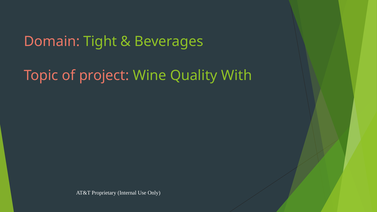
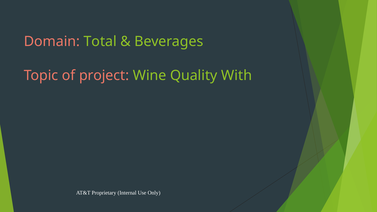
Tight: Tight -> Total (100, 42)
